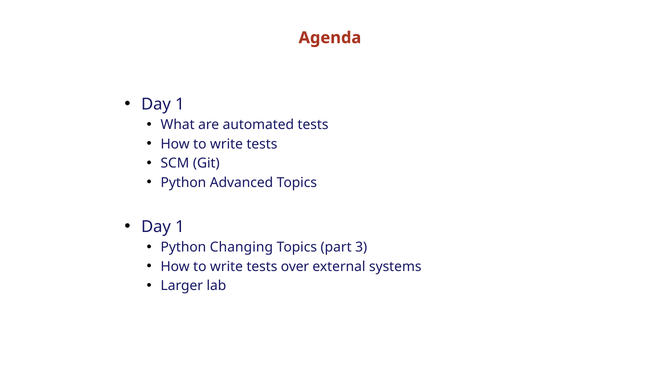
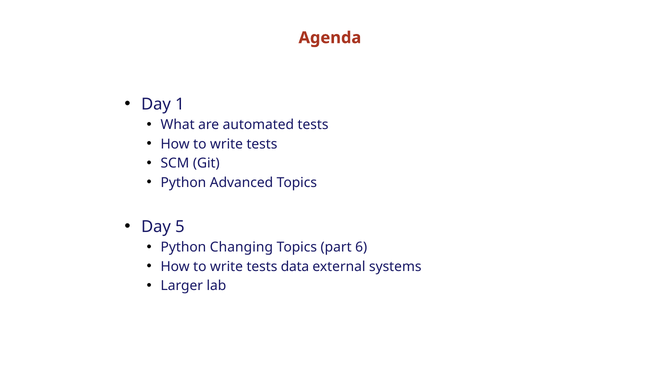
1: 1 -> 5 (180, 227)
3: 3 -> 6 (361, 247)
over: over -> data (295, 267)
